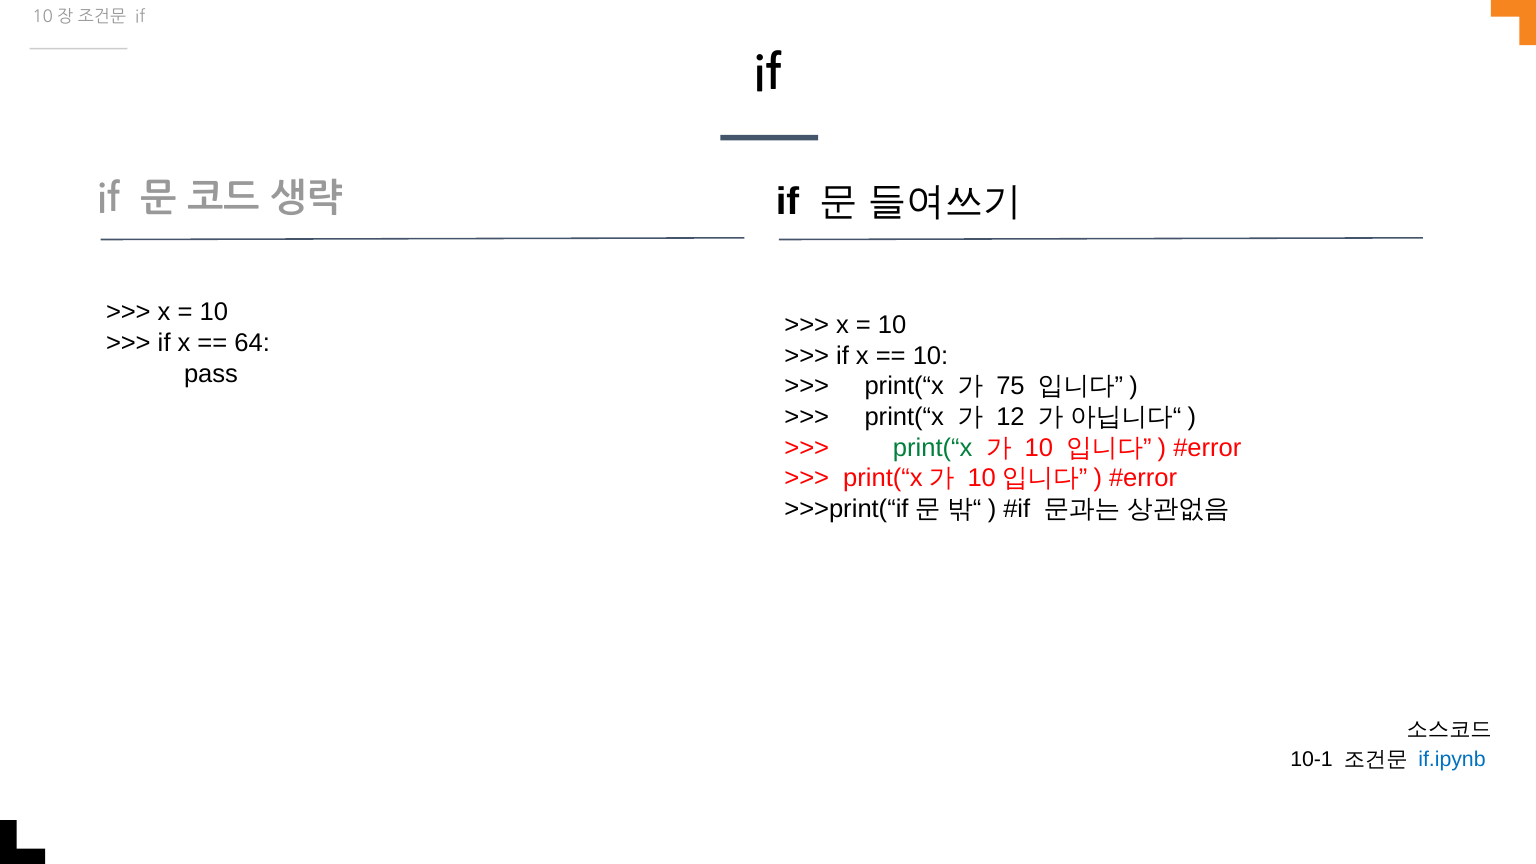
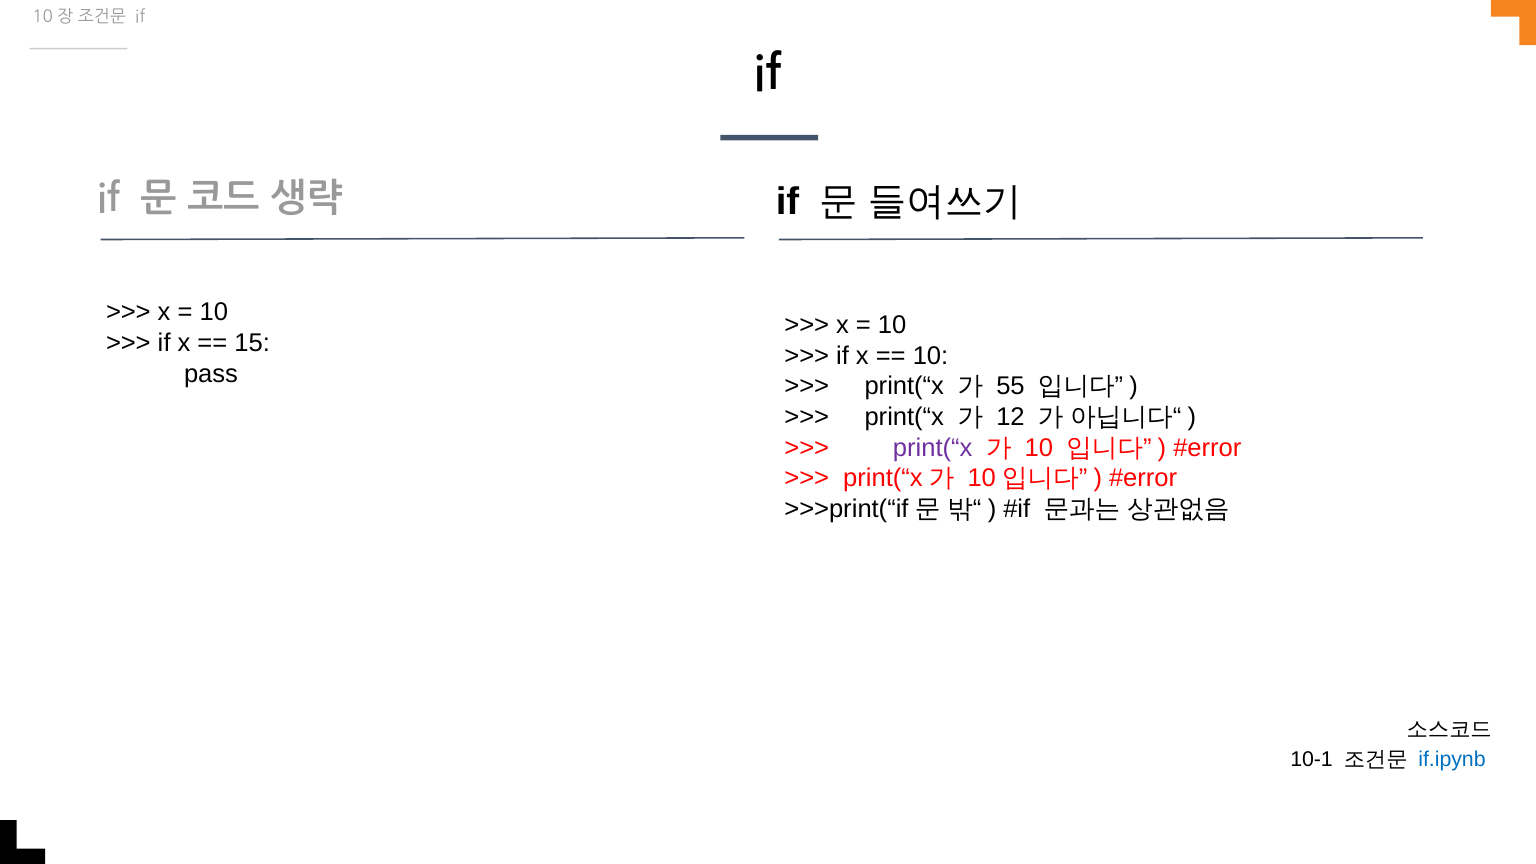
64: 64 -> 15 (252, 343)
75: 75 -> 55 (1010, 386)
print(“x colour: green -> purple (933, 448)
